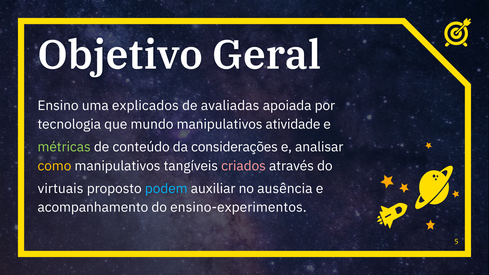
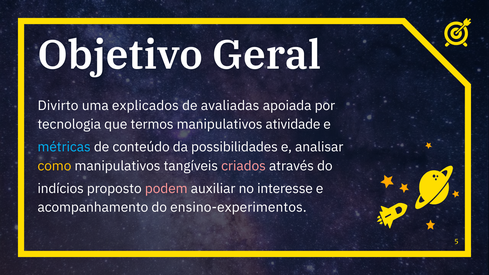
Ensino: Ensino -> Divirto (58, 106)
mundo: mundo -> termos (152, 124)
métricas colour: light green -> light blue (64, 147)
considerações: considerações -> possibilidades (234, 147)
virtuais: virtuais -> indícios (61, 189)
podem colour: light blue -> pink (166, 189)
ausência: ausência -> interesse (285, 189)
